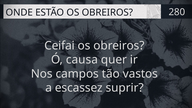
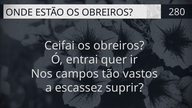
causa: causa -> entrai (82, 60)
